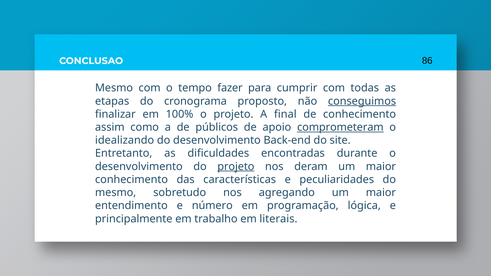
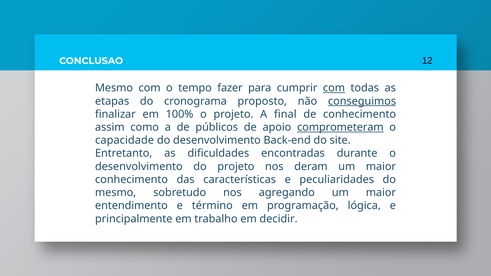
86: 86 -> 12 (427, 61)
com underline: none -> present (334, 88)
idealizando: idealizando -> capacidade (125, 140)
projeto underline: present -> none (236, 167)
número: número -> término (212, 206)
literais: literais -> decidir (279, 219)
